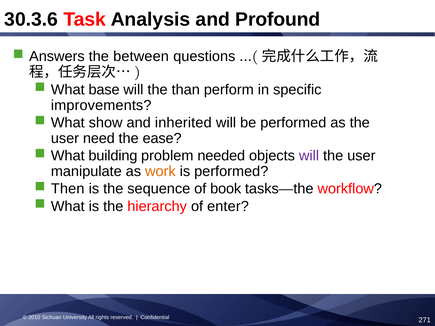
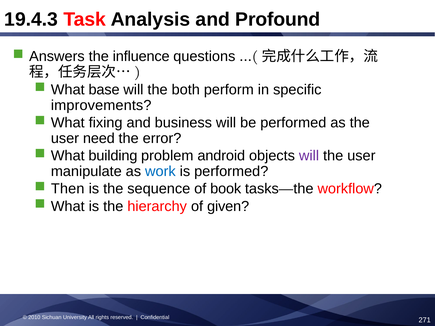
30.3.6: 30.3.6 -> 19.4.3 (31, 20)
between: between -> influence (141, 57)
than: than -> both (186, 90)
show: show -> fixing (106, 123)
inherited: inherited -> business (183, 123)
ease: ease -> error (162, 138)
needed: needed -> android (221, 156)
work colour: orange -> blue (160, 172)
enter: enter -> given (228, 206)
